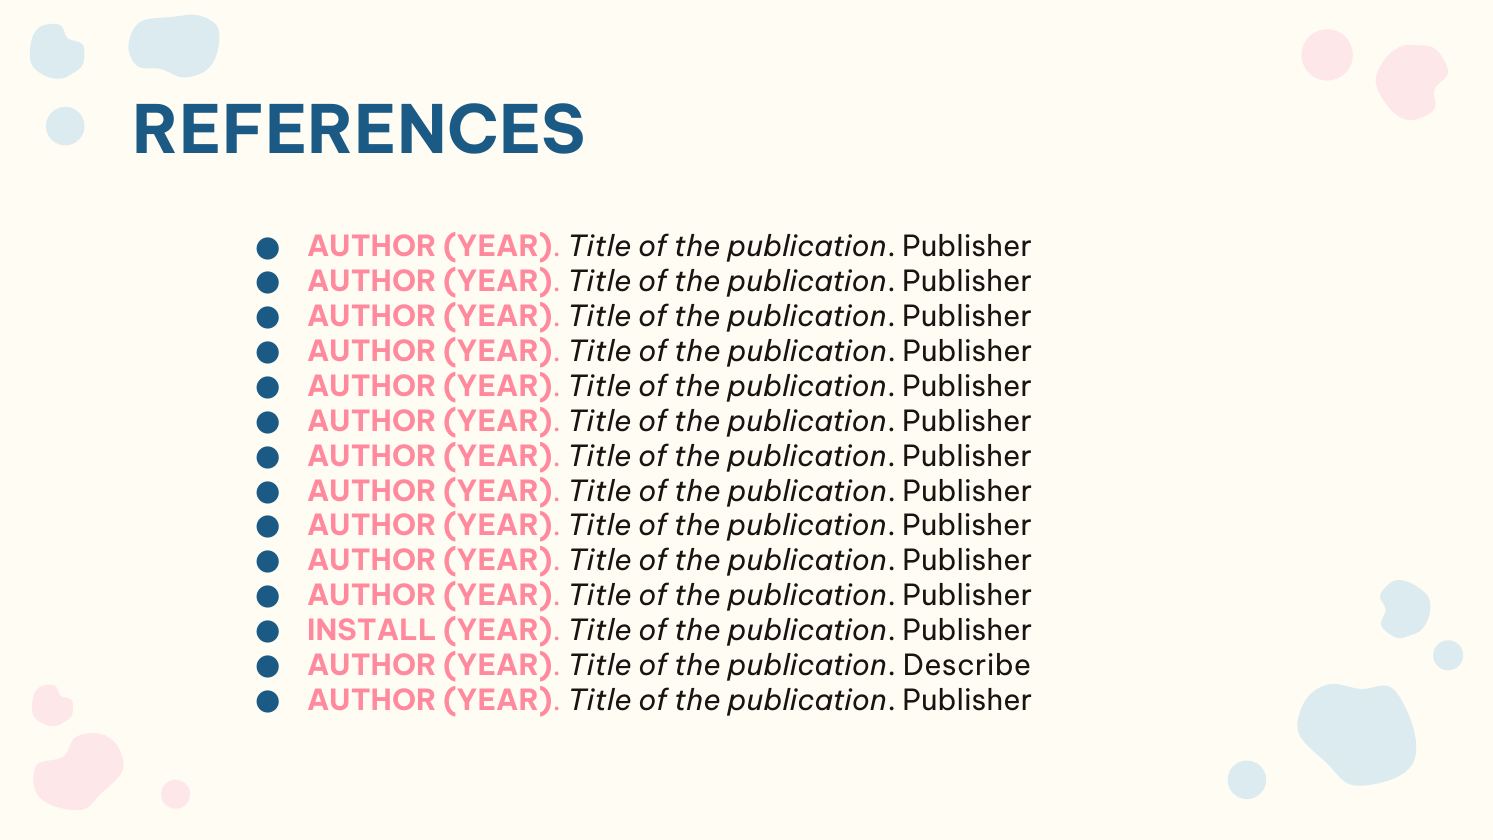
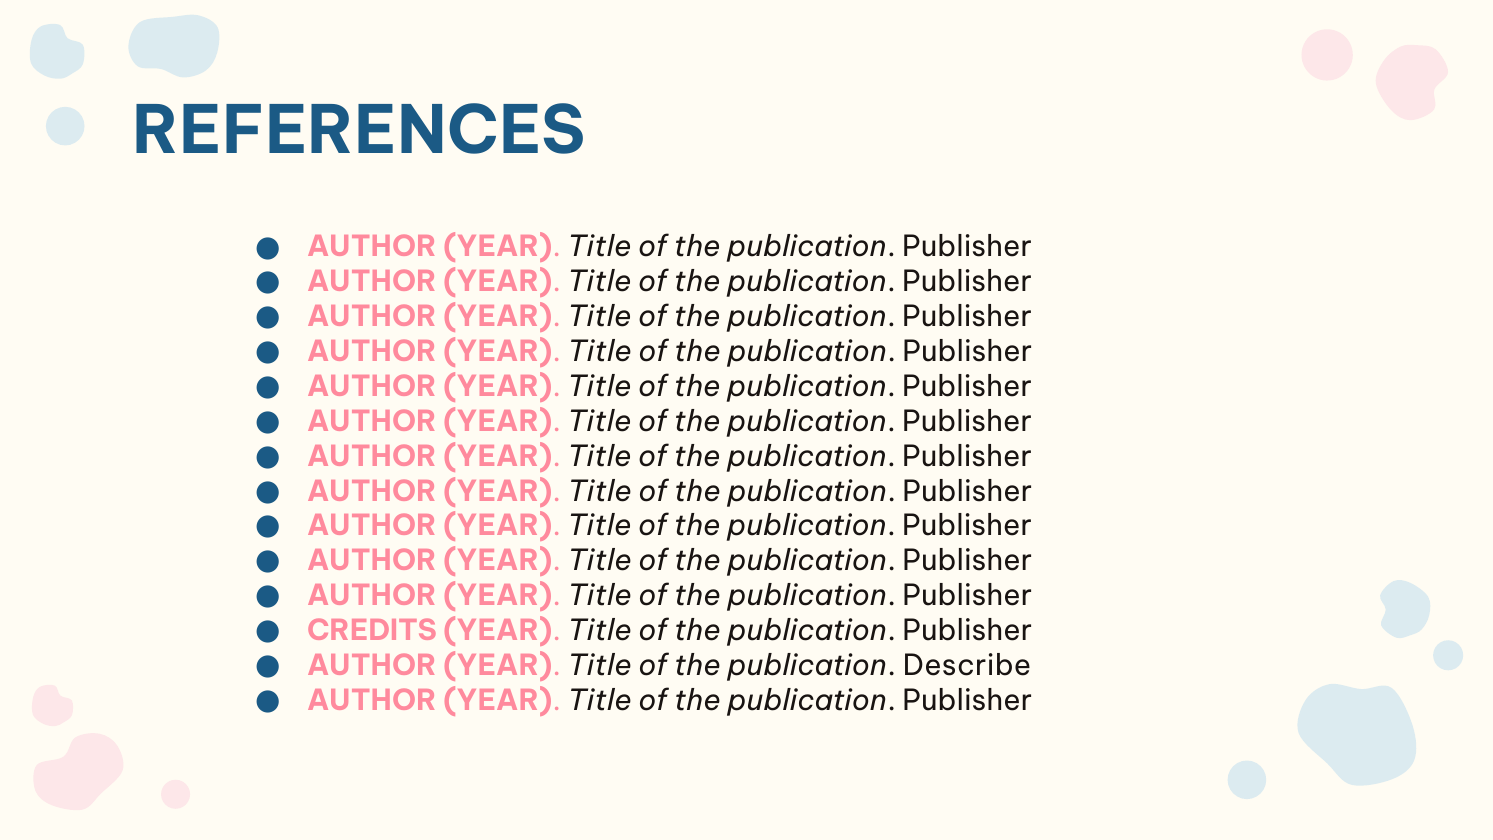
INSTALL: INSTALL -> CREDITS (372, 631)
